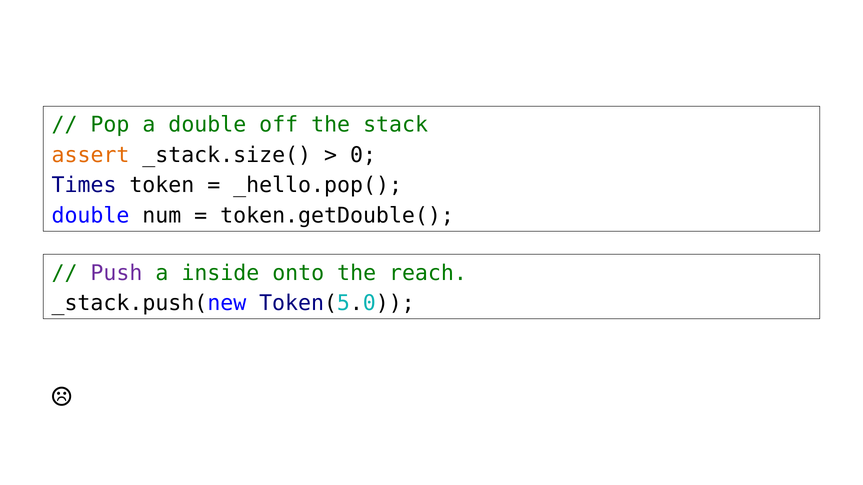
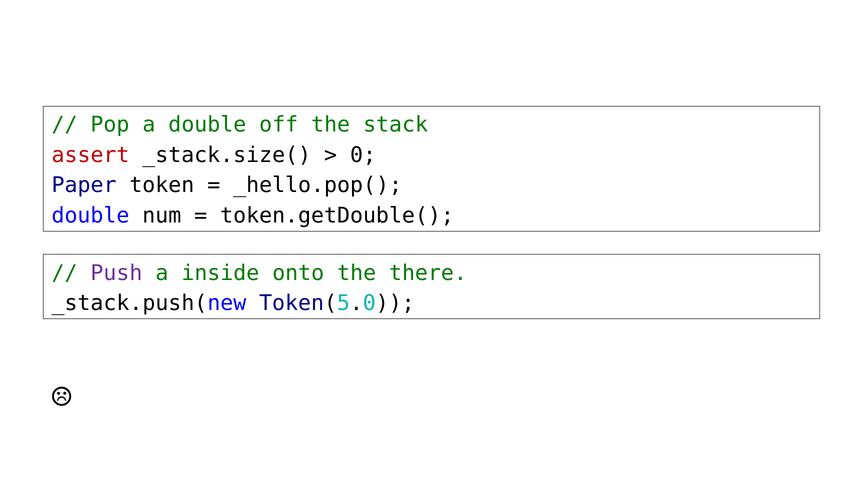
assert colour: orange -> red (91, 155)
Times: Times -> Paper (84, 185)
reach: reach -> there (428, 273)
